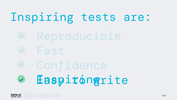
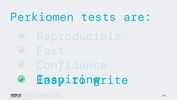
Inspiring: Inspiring -> Perkiomen (42, 17)
